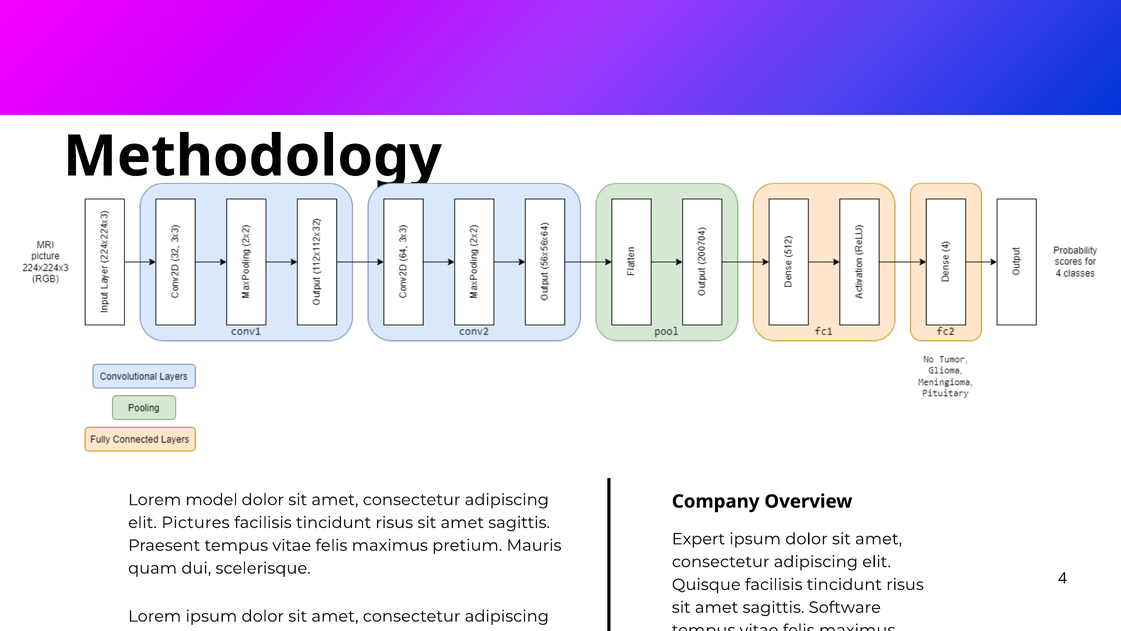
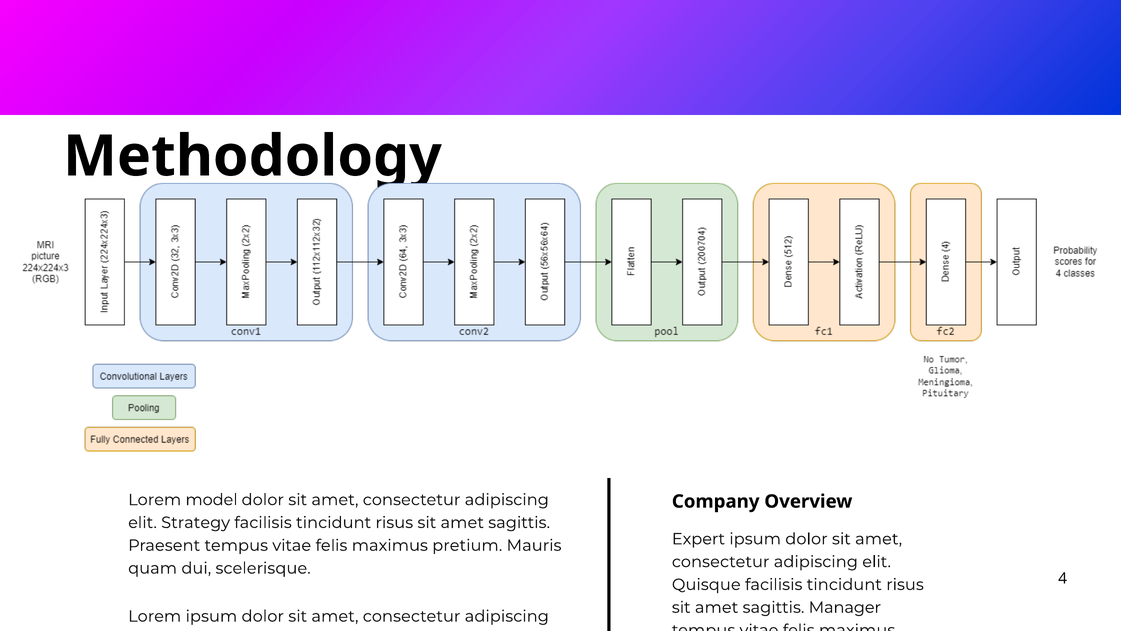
Pictures: Pictures -> Strategy (196, 522)
Software: Software -> Manager (845, 607)
